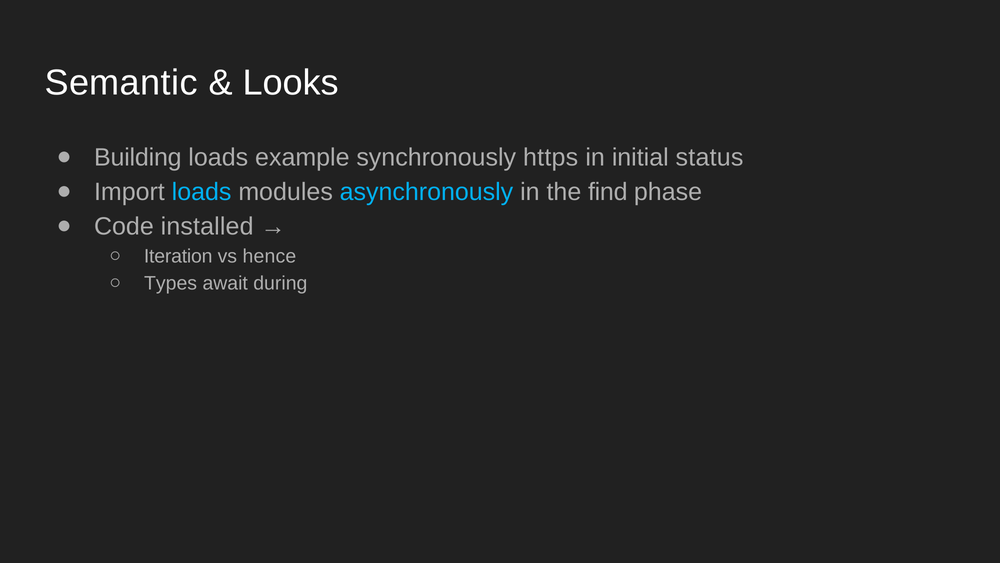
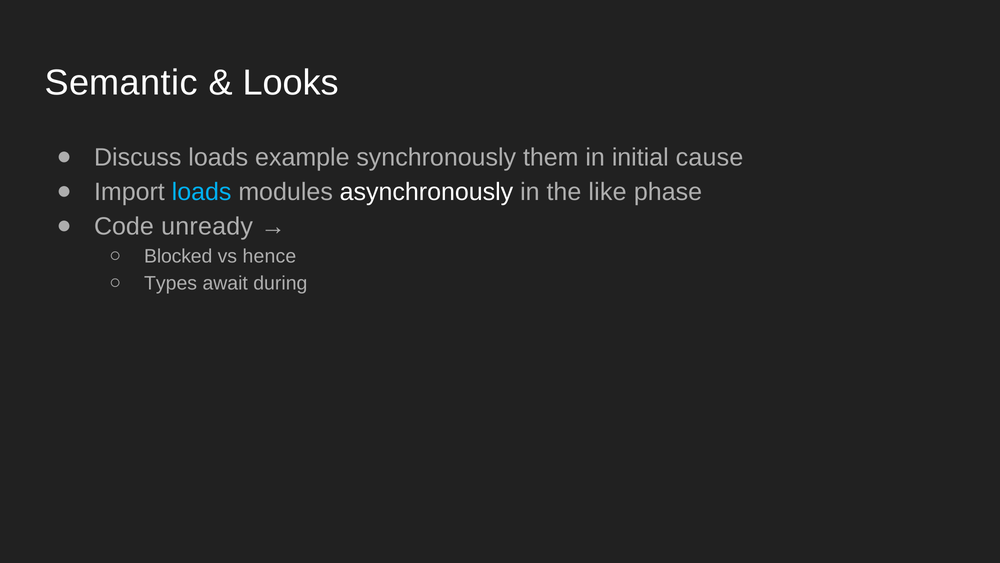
Building: Building -> Discuss (138, 157)
https: https -> them (551, 157)
status: status -> cause (710, 157)
asynchronously colour: light blue -> white (426, 192)
find: find -> like (608, 192)
installed: installed -> unready (207, 226)
Iteration: Iteration -> Blocked (178, 256)
